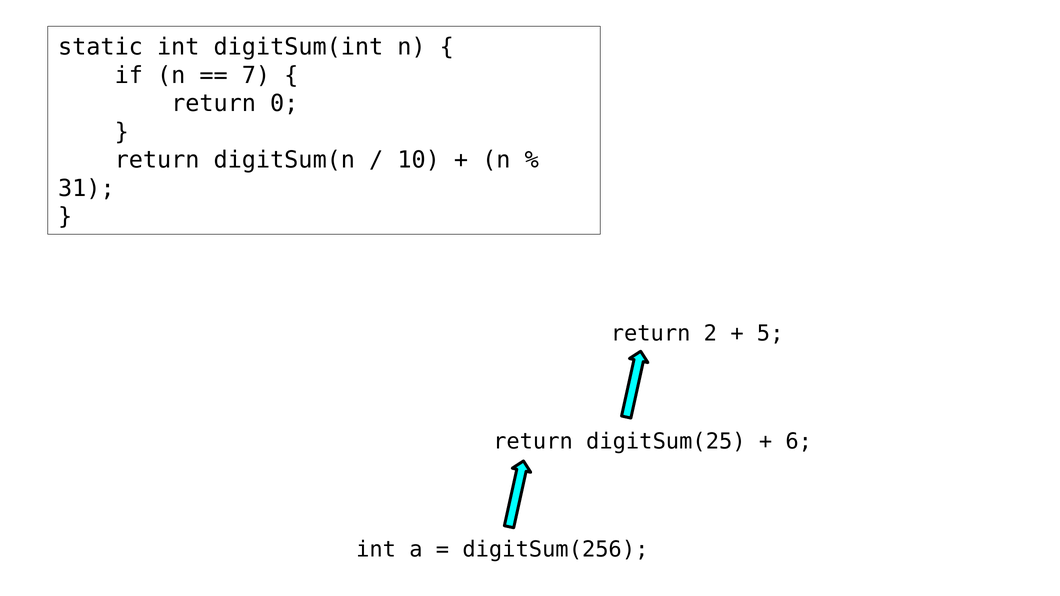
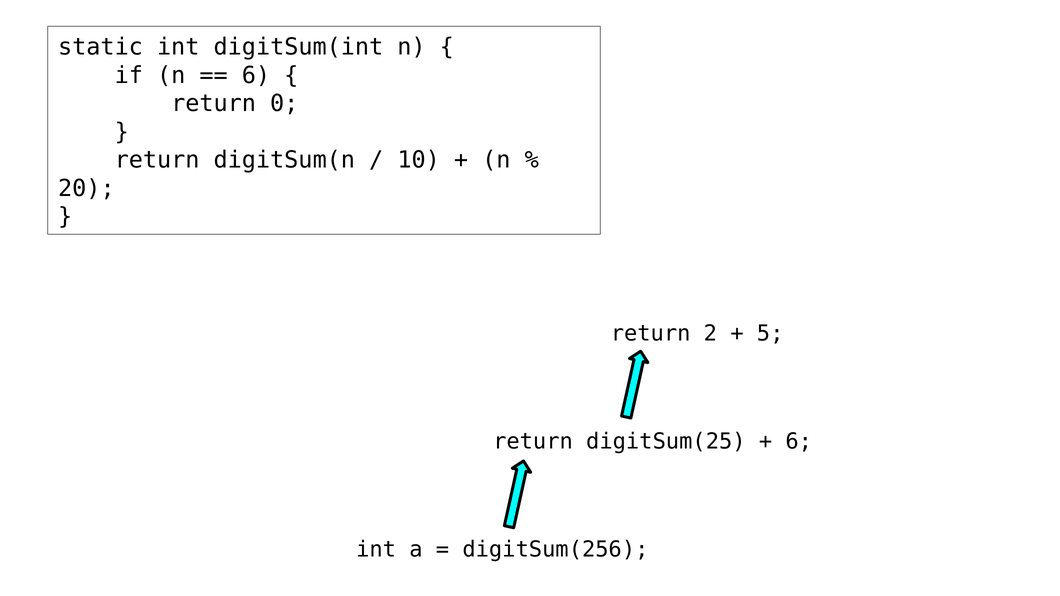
7: 7 -> 6 (256, 75)
31: 31 -> 20 (86, 188)
